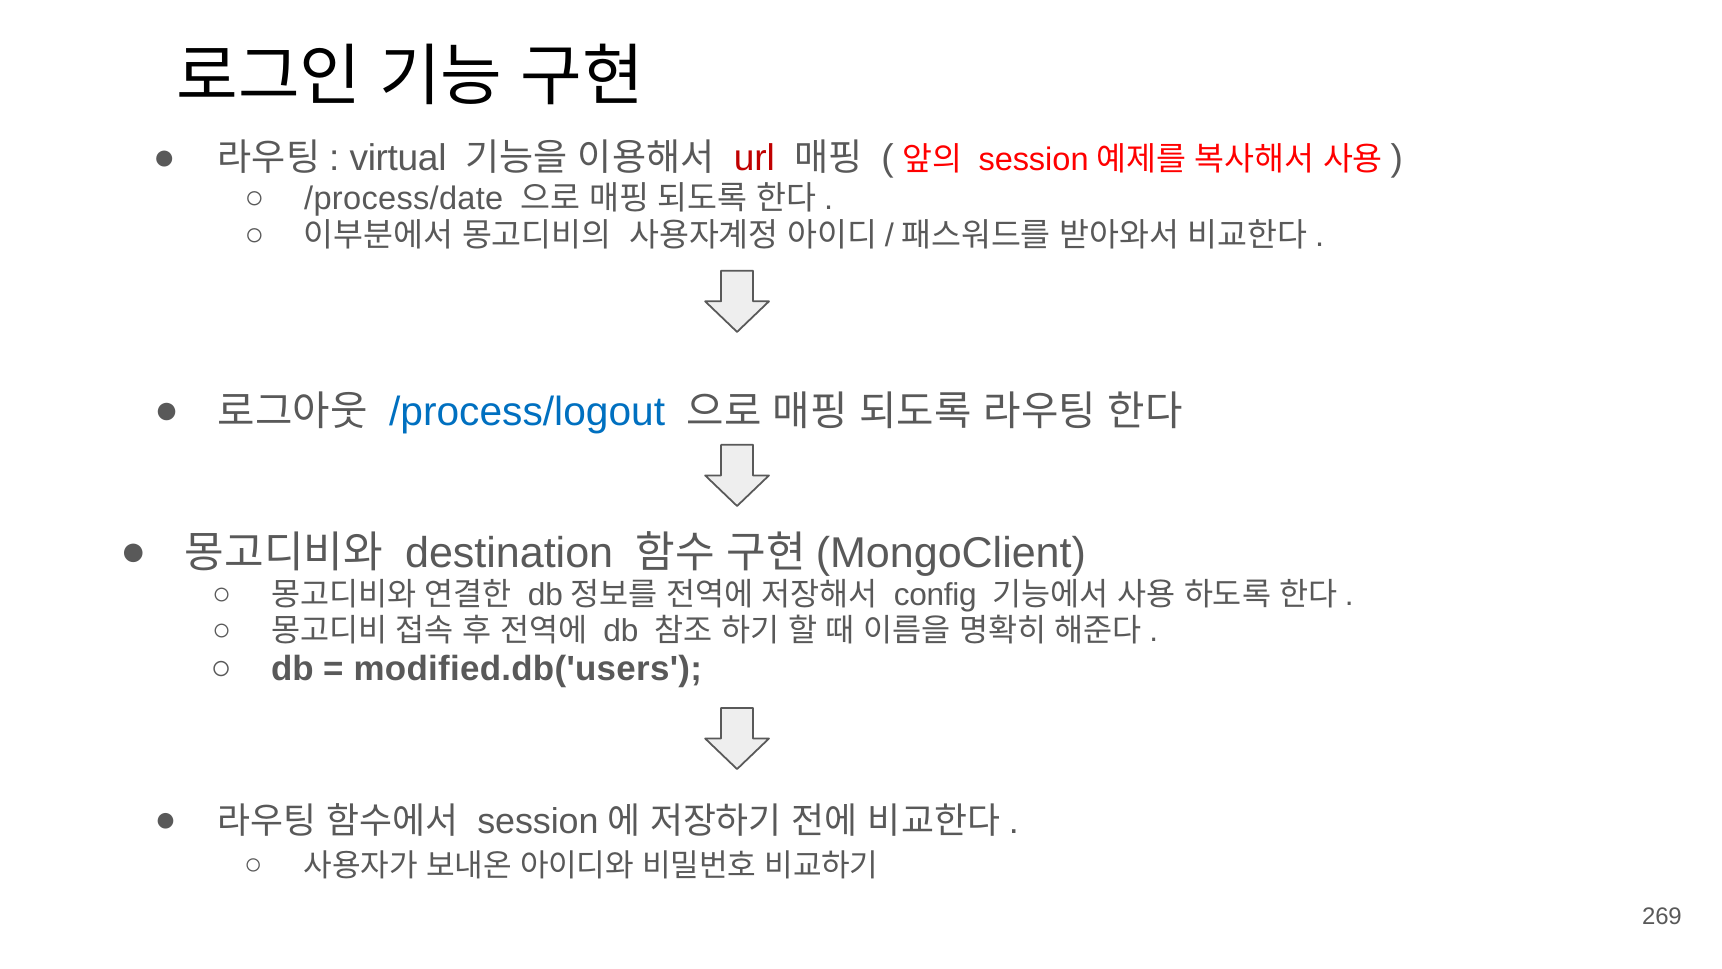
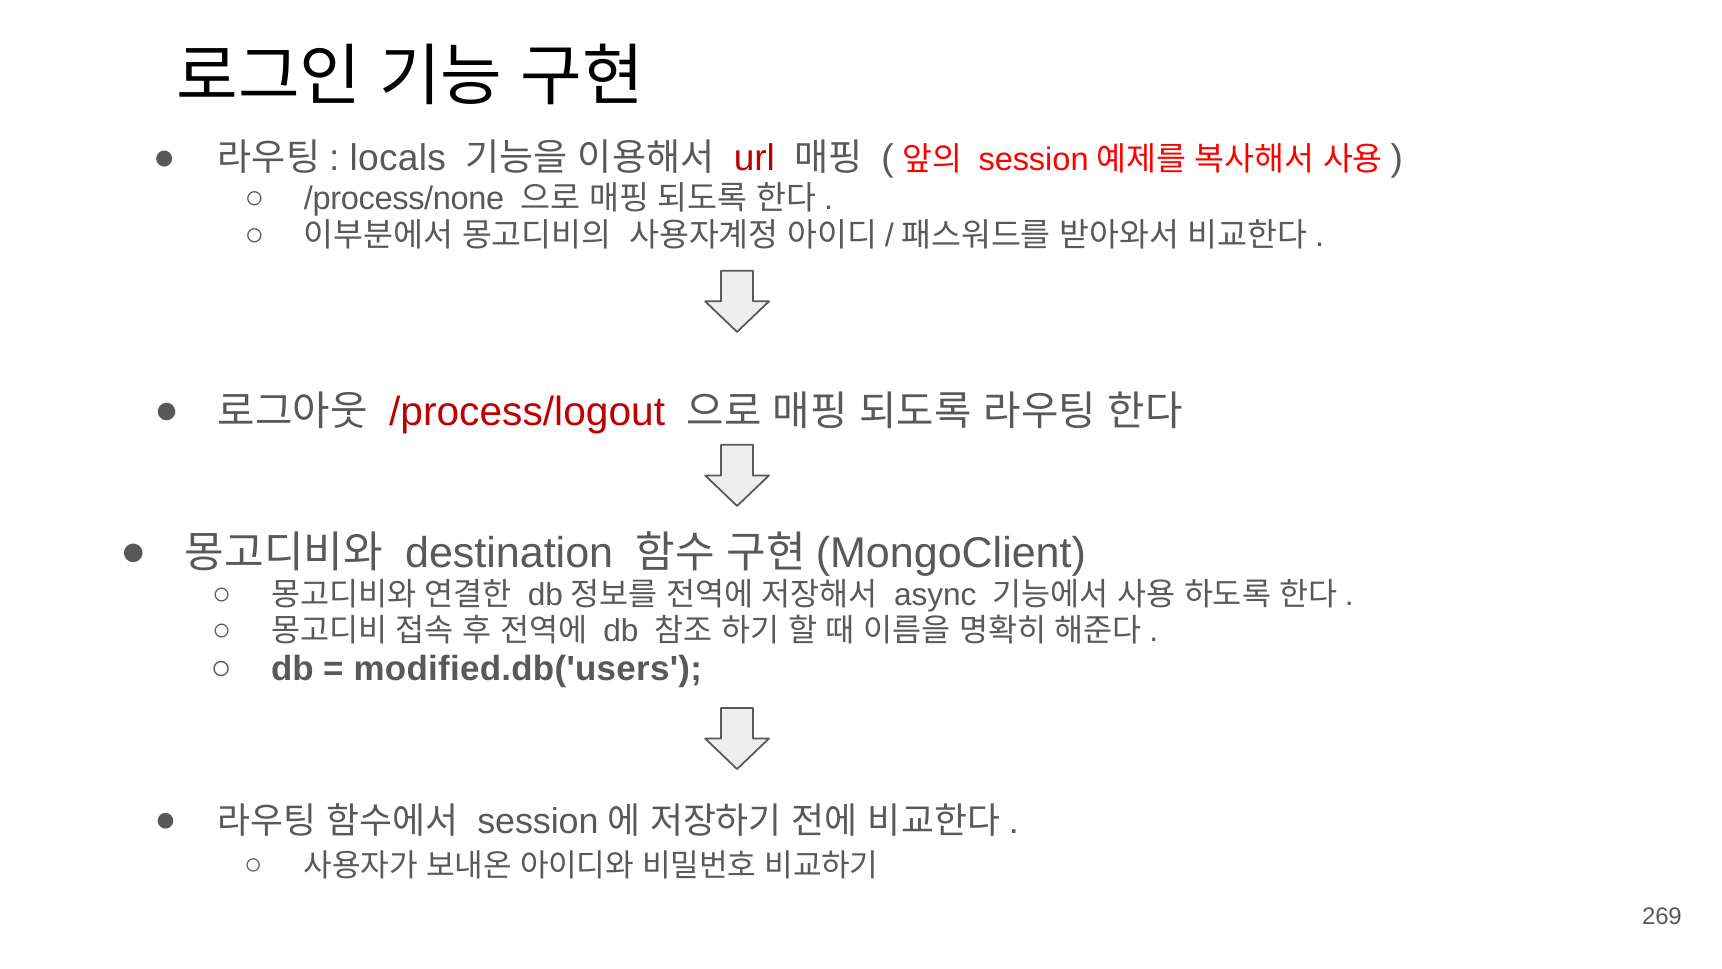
virtual: virtual -> locals (398, 159)
/process/date: /process/date -> /process/none (404, 198)
/process/logout colour: blue -> red (527, 412)
config: config -> async (935, 595)
